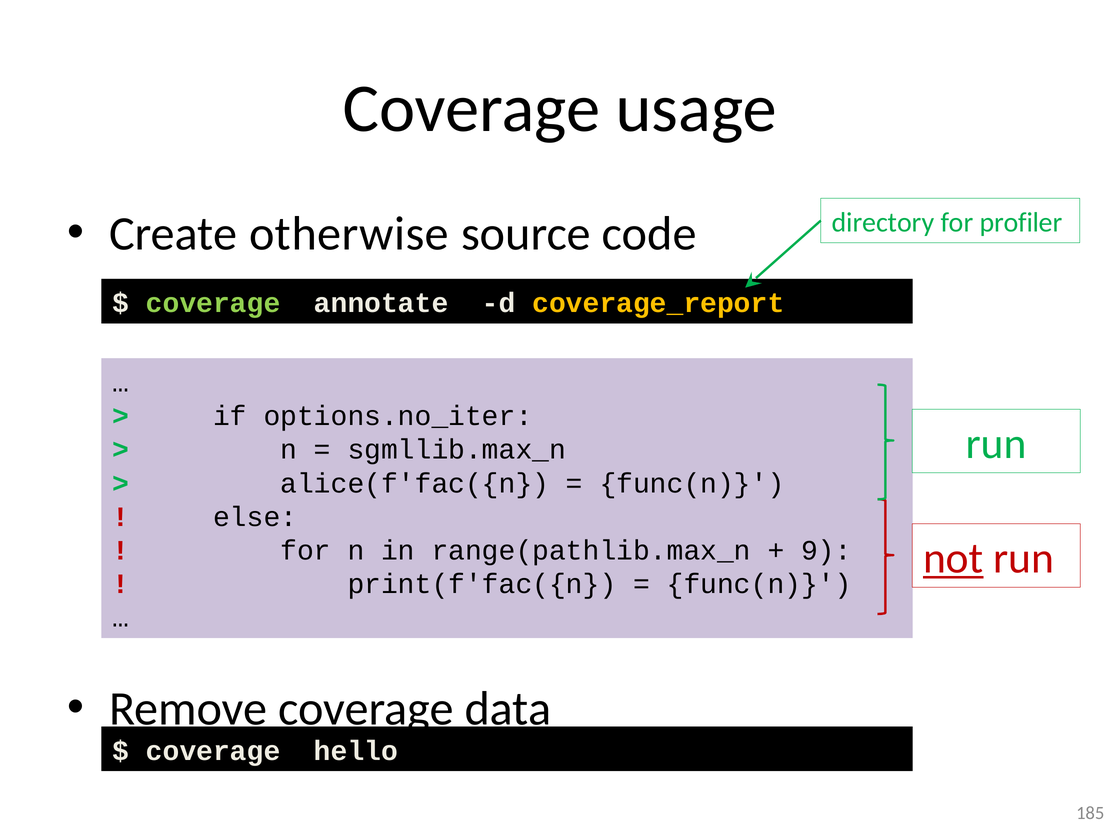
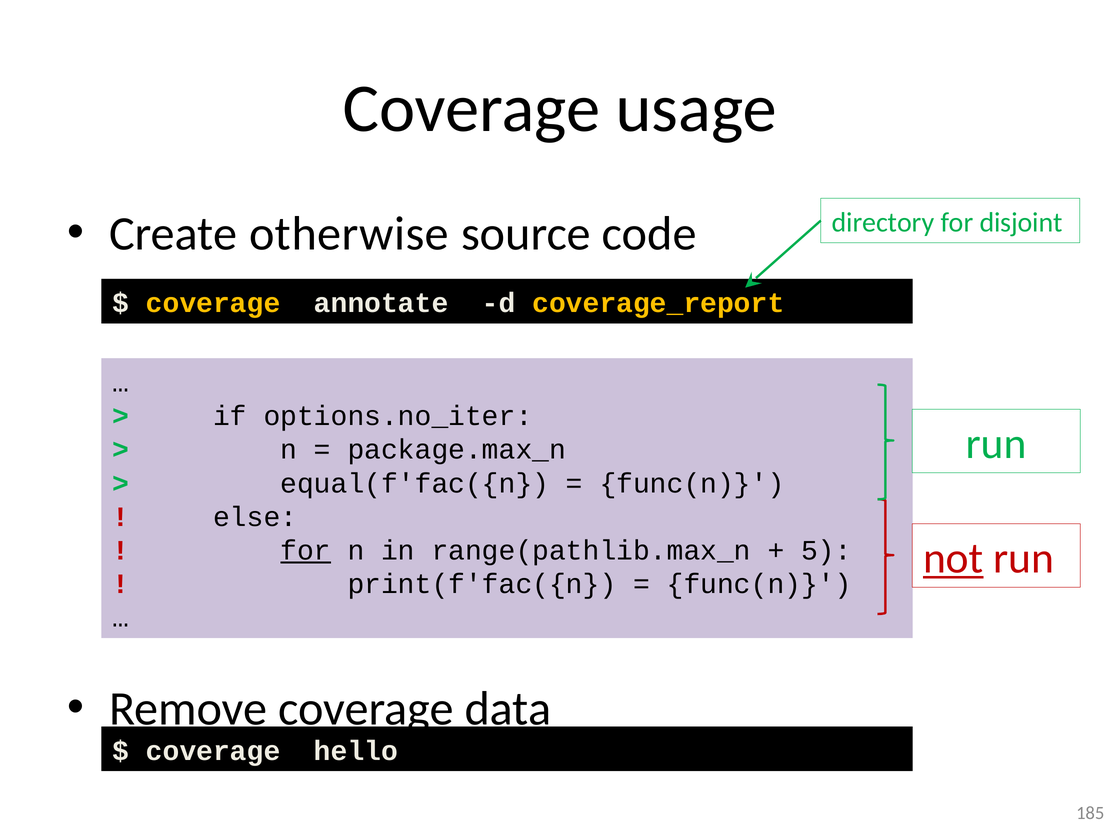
profiler: profiler -> disjoint (1021, 223)
coverage colour: light green -> yellow (213, 303)
sgmllib.max_n: sgmllib.max_n -> package.max_n (457, 450)
alice(f'fac({n: alice(f'fac({n -> equal(f'fac({n (415, 483)
for underline: none -> present (306, 550)
9: 9 -> 5 (826, 550)
